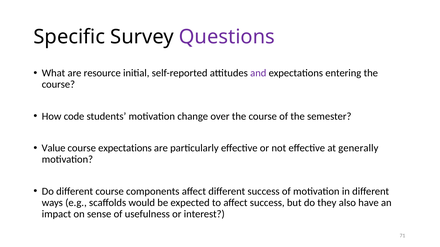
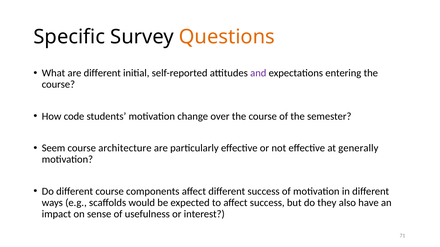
Questions colour: purple -> orange (227, 37)
are resource: resource -> different (102, 73)
Value: Value -> Seem (54, 148)
course expectations: expectations -> architecture (125, 148)
